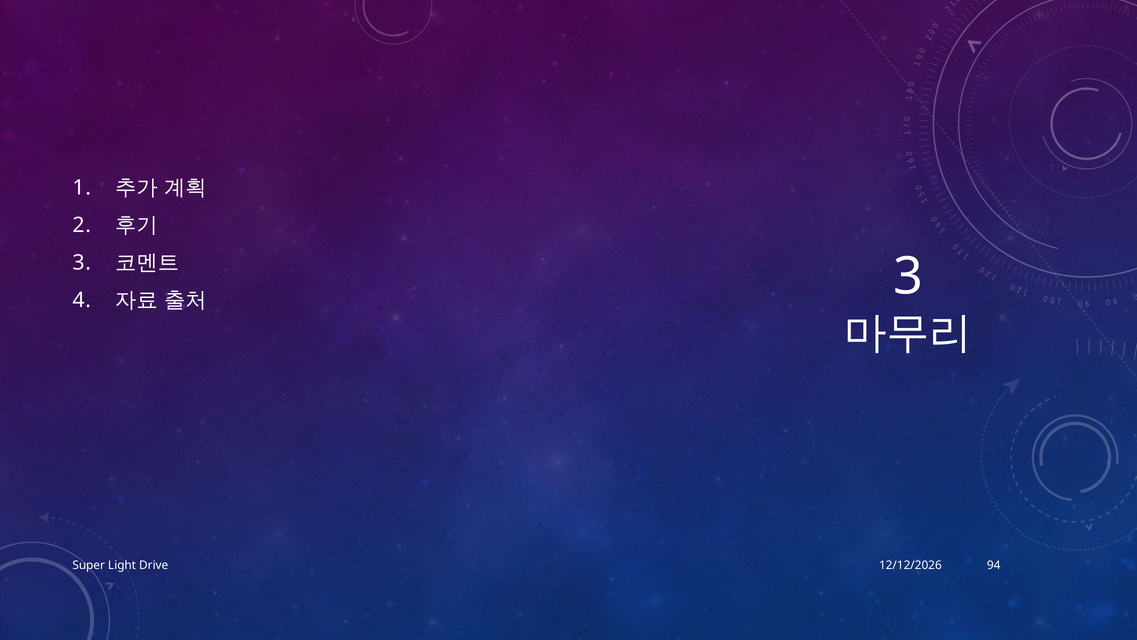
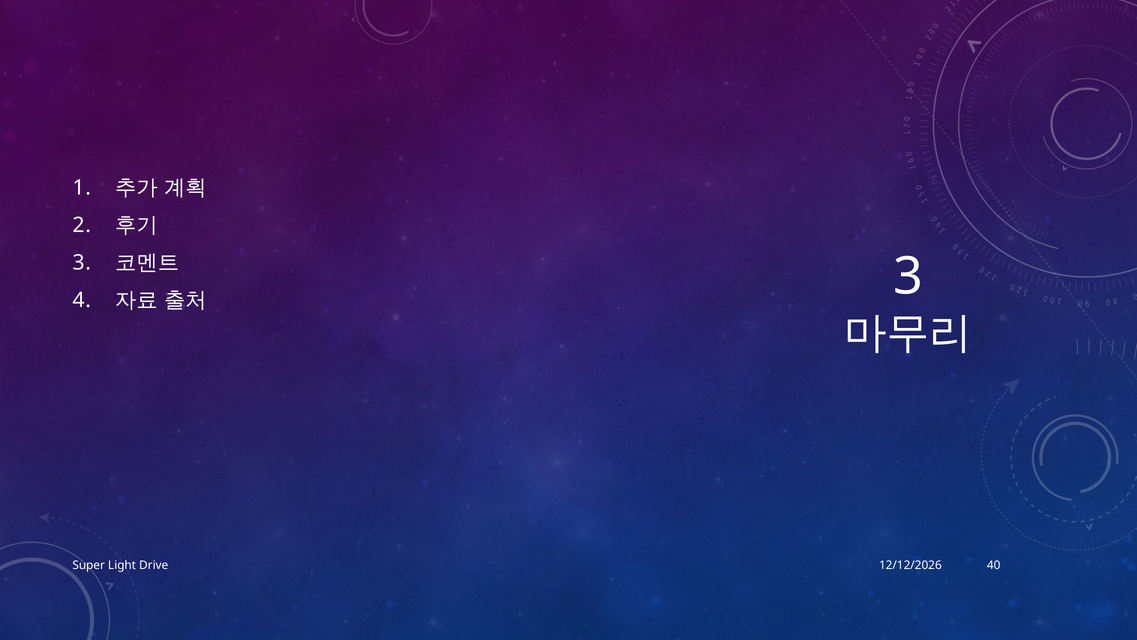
94: 94 -> 40 (994, 565)
